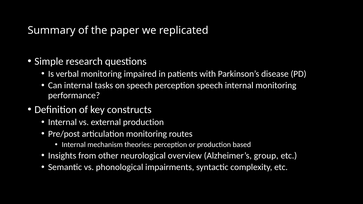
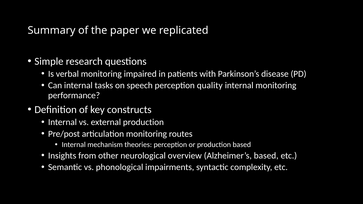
perception speech: speech -> quality (210, 86)
Alzheimer’s group: group -> based (266, 156)
